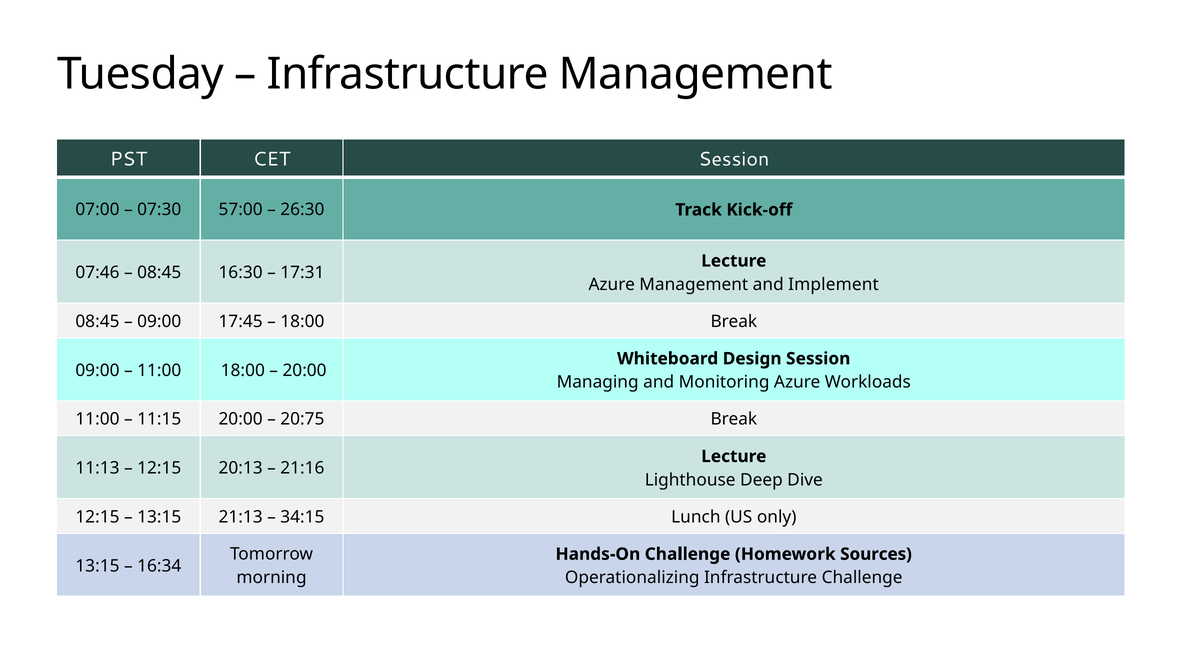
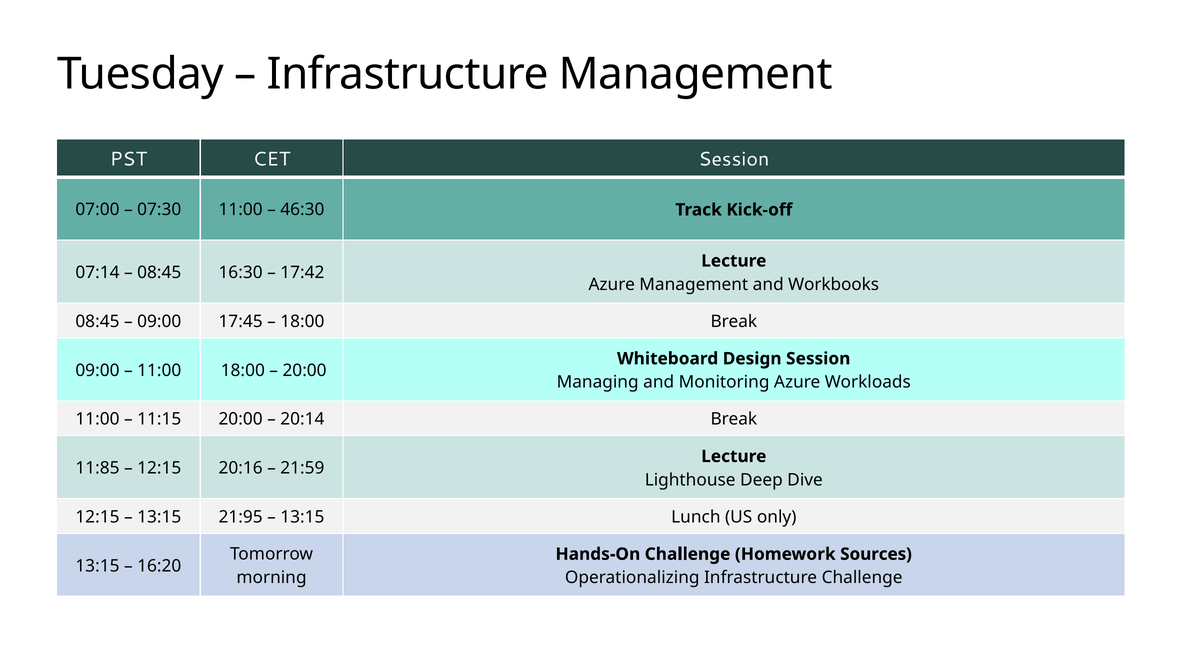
07:30 57:00: 57:00 -> 11:00 (241, 210)
26:30: 26:30 -> 46:30 (302, 210)
07:46: 07:46 -> 07:14 (98, 273)
17:31: 17:31 -> 17:42 (302, 273)
Implement: Implement -> Workbooks (834, 284)
20:75: 20:75 -> 20:14 (302, 419)
11:13: 11:13 -> 11:85 (98, 468)
20:13: 20:13 -> 20:16 (241, 468)
21:16: 21:16 -> 21:59 (302, 468)
21:13: 21:13 -> 21:95 (241, 517)
34:15: 34:15 -> 13:15 (302, 517)
16:34: 16:34 -> 16:20 (159, 566)
